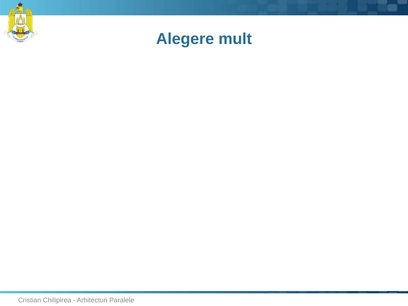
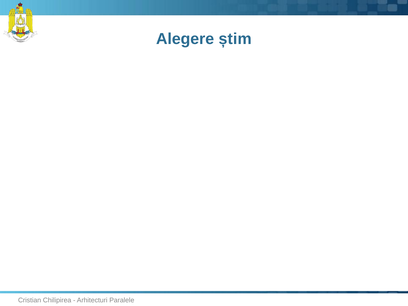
mult: mult -> știm (235, 39)
